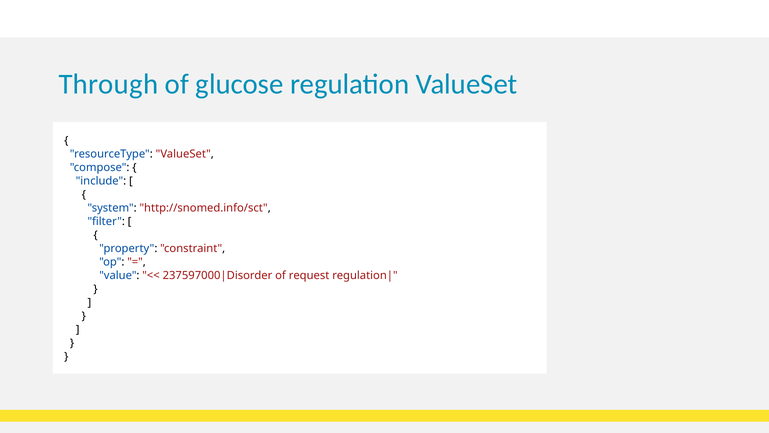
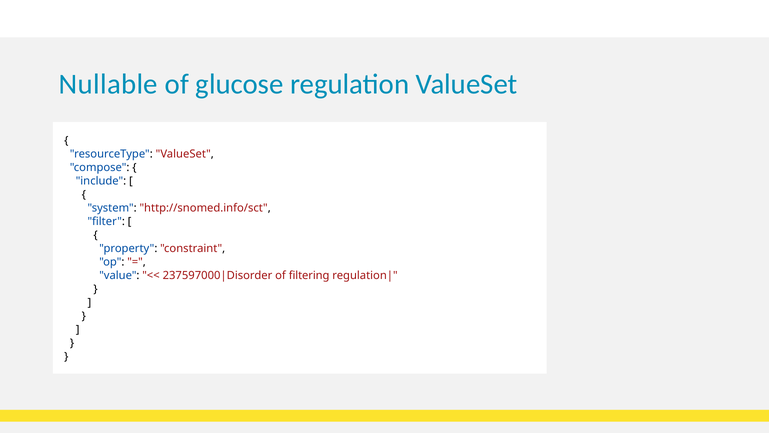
Through: Through -> Nullable (108, 84)
request: request -> filtering (309, 275)
